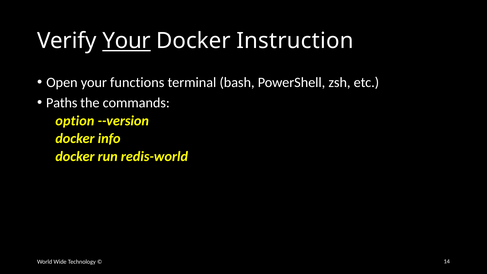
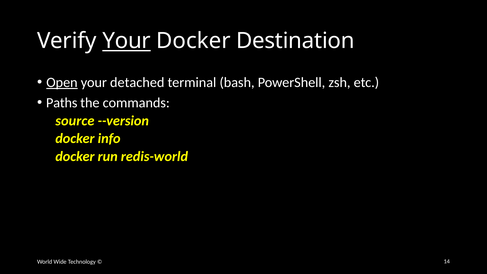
Instruction: Instruction -> Destination (295, 41)
Open underline: none -> present (62, 82)
functions: functions -> detached (137, 82)
option: option -> source (75, 121)
